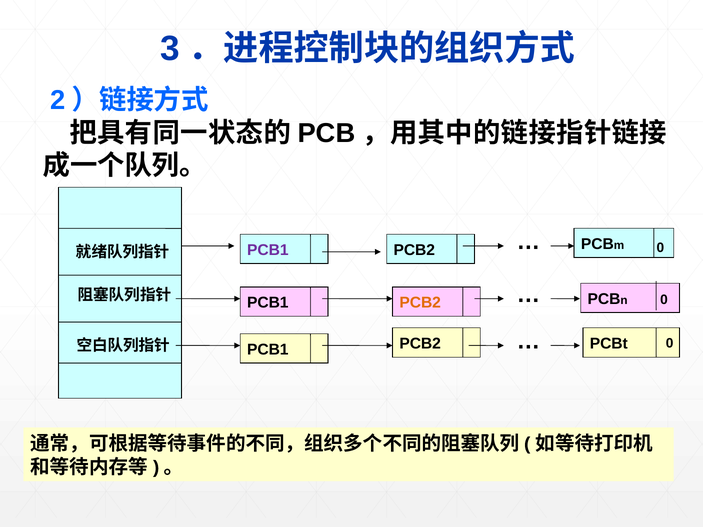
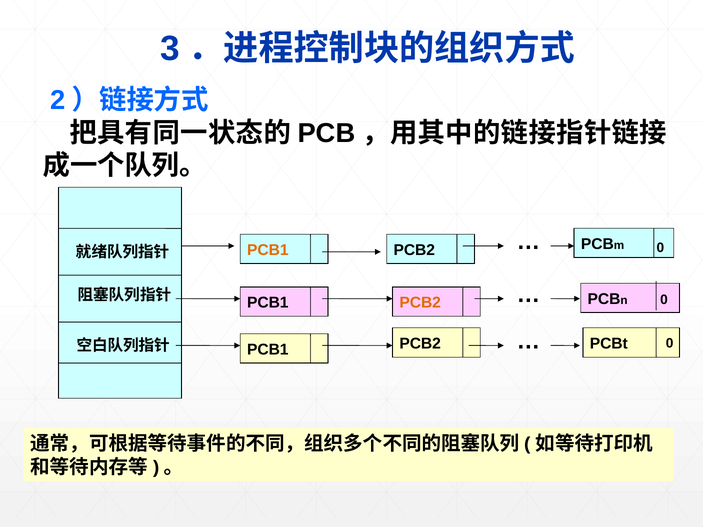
PCB1 colour: purple -> orange (268, 250)
